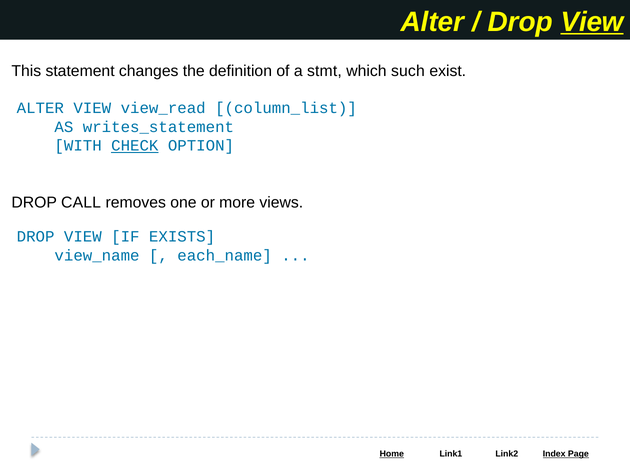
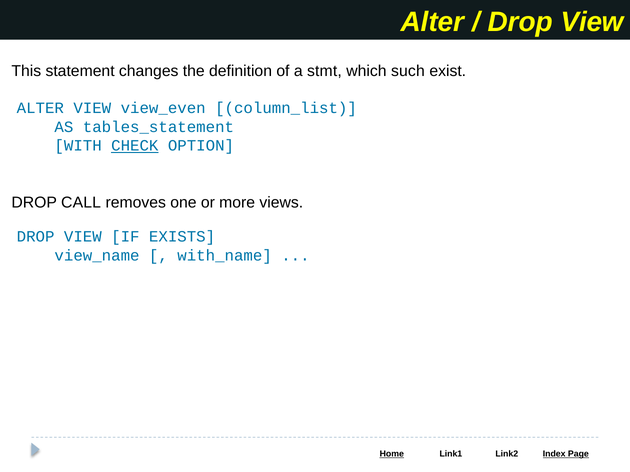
View underline: present -> none (592, 22)
view_read: view_read -> view_even (163, 108)
writes_statement: writes_statement -> tables_statement (158, 127)
each_name: each_name -> with_name (225, 256)
